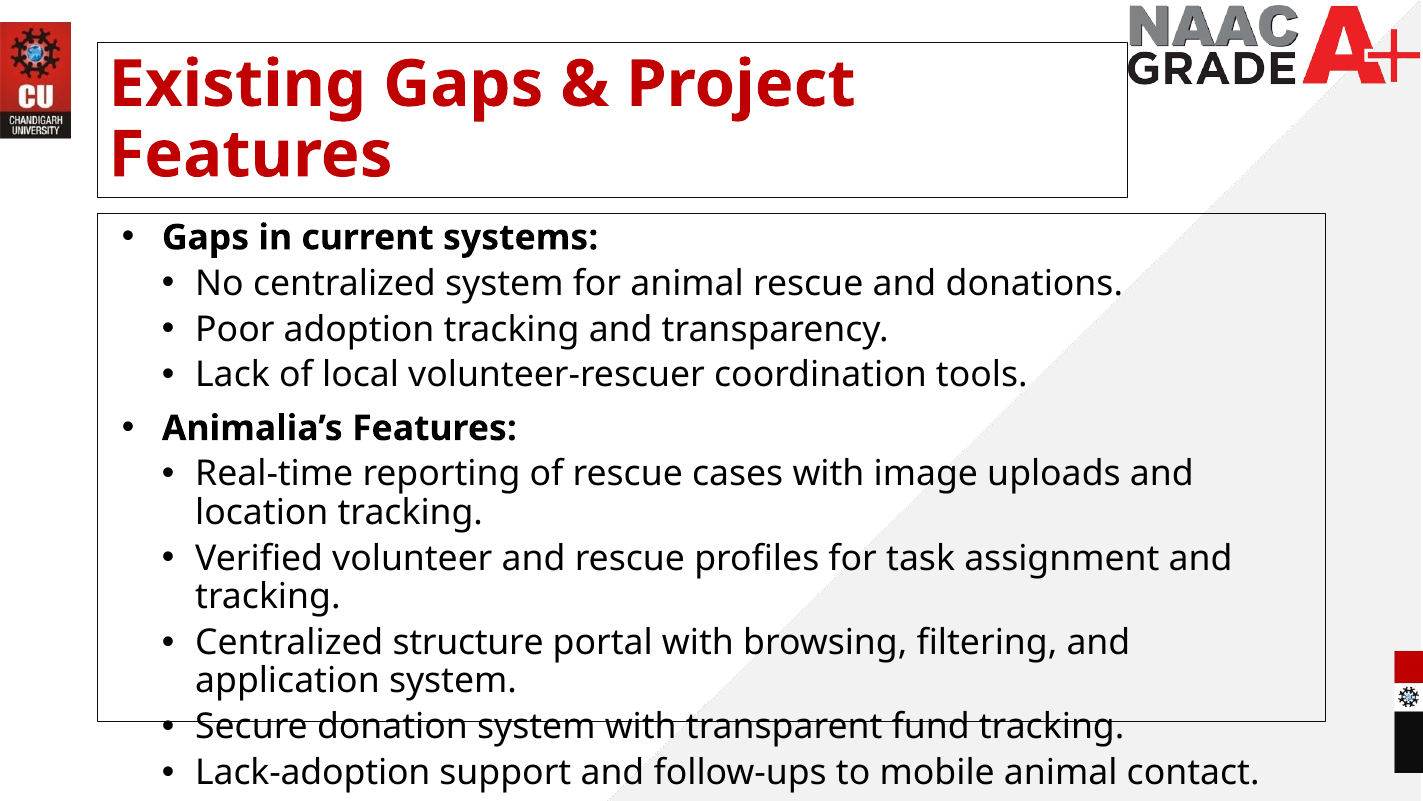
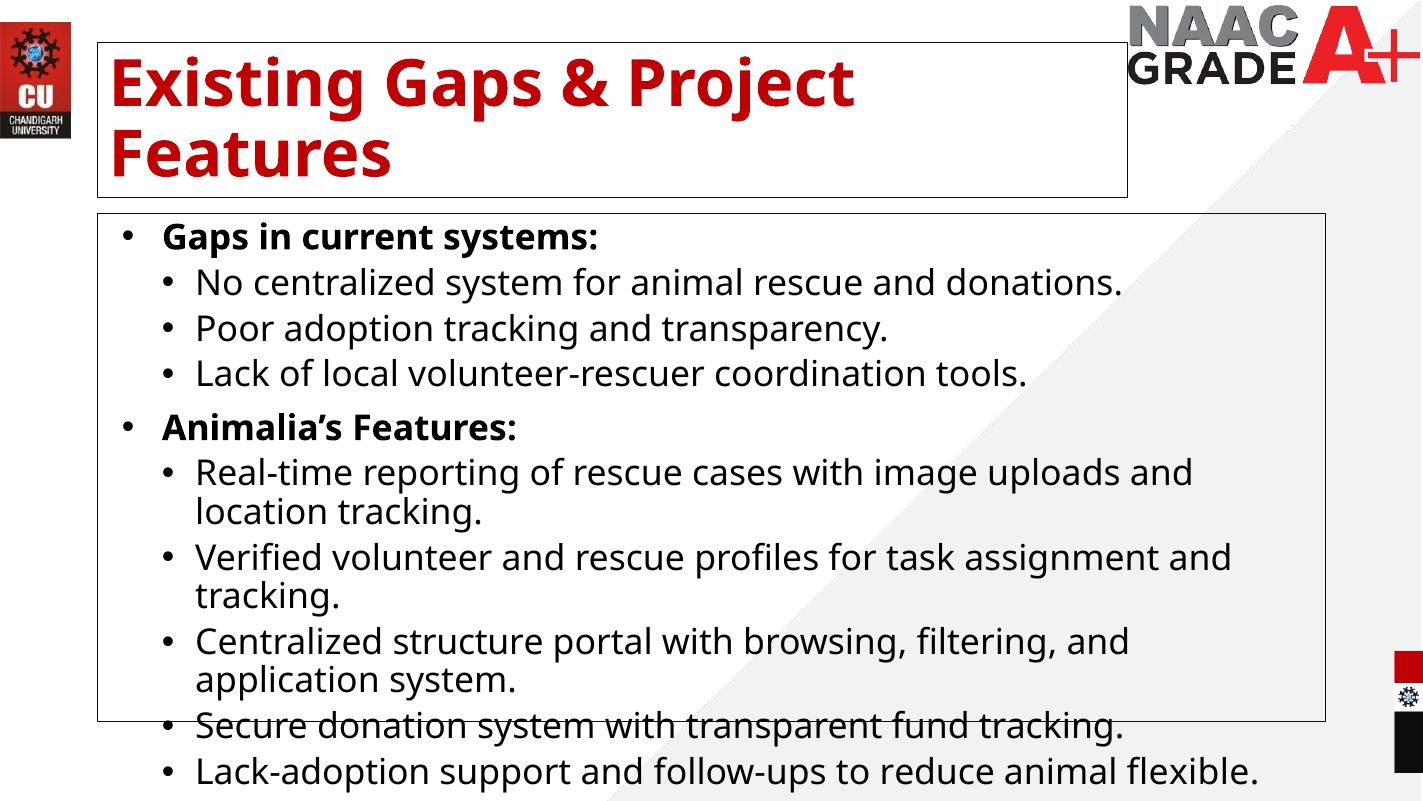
mobile: mobile -> reduce (937, 772)
contact: contact -> flexible (1193, 772)
